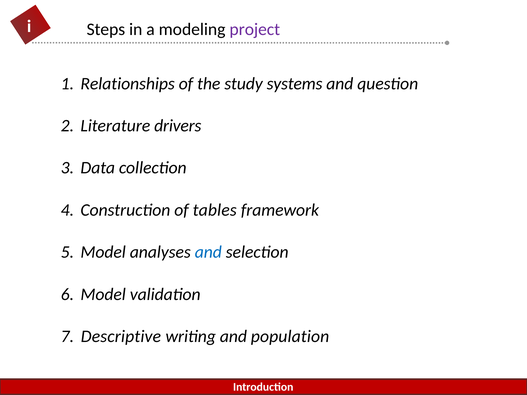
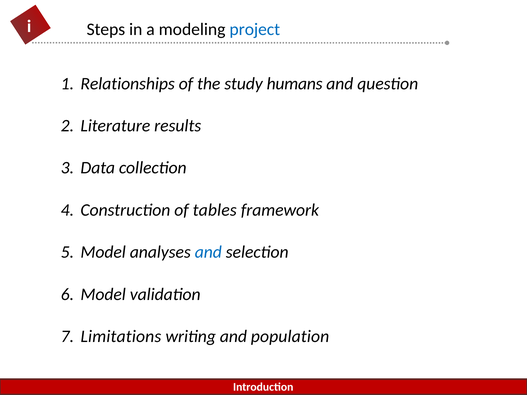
project colour: purple -> blue (255, 29)
systems: systems -> humans (295, 84)
drivers: drivers -> results (178, 126)
Descriptive: Descriptive -> Limitations (121, 337)
